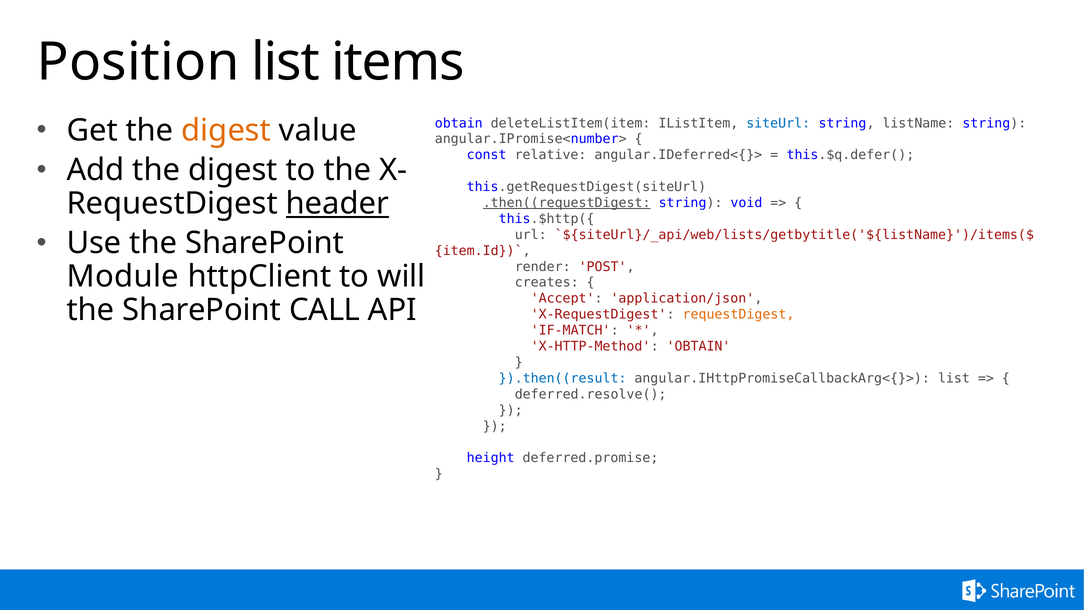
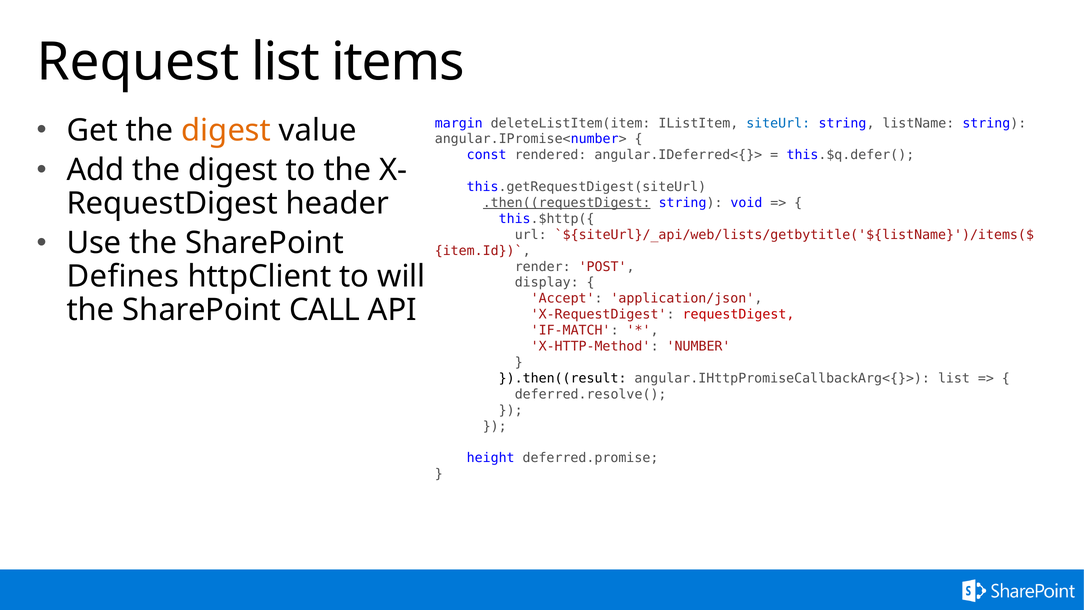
Position: Position -> Request (138, 62)
obtain: obtain -> margin (459, 123)
relative: relative -> rendered (551, 155)
header underline: present -> none (337, 203)
Module: Module -> Defines (123, 277)
creates: creates -> display (547, 282)
requestDigest colour: orange -> red (738, 314)
X-HTTP-Method OBTAIN: OBTAIN -> NUMBER (699, 346)
}).then((result colour: blue -> black (563, 378)
